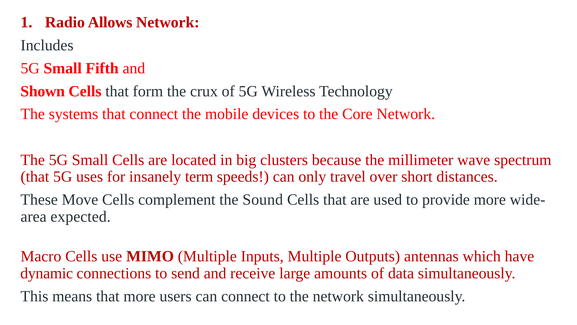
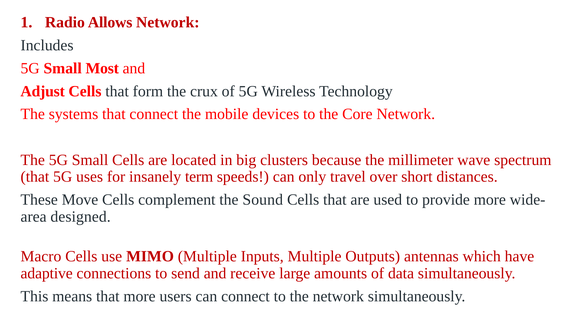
Fifth: Fifth -> Most (102, 68)
Shown: Shown -> Adjust (43, 91)
expected: expected -> designed (81, 216)
dynamic: dynamic -> adaptive (47, 273)
